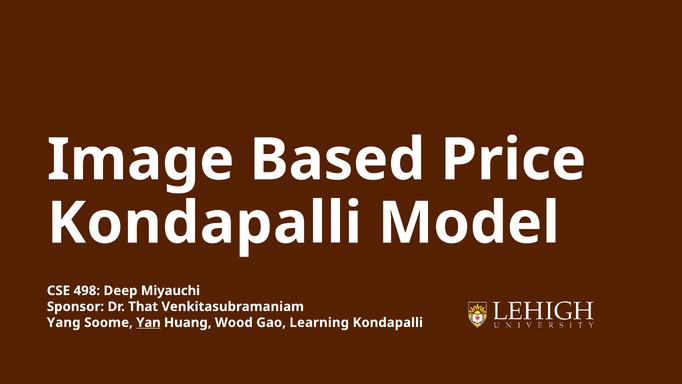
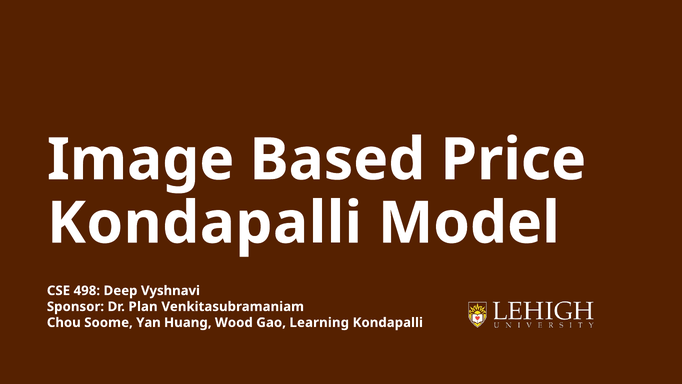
Miyauchi: Miyauchi -> Vyshnavi (170, 290)
That: That -> Plan (143, 306)
Yang: Yang -> Chou (64, 322)
Yan underline: present -> none (148, 322)
